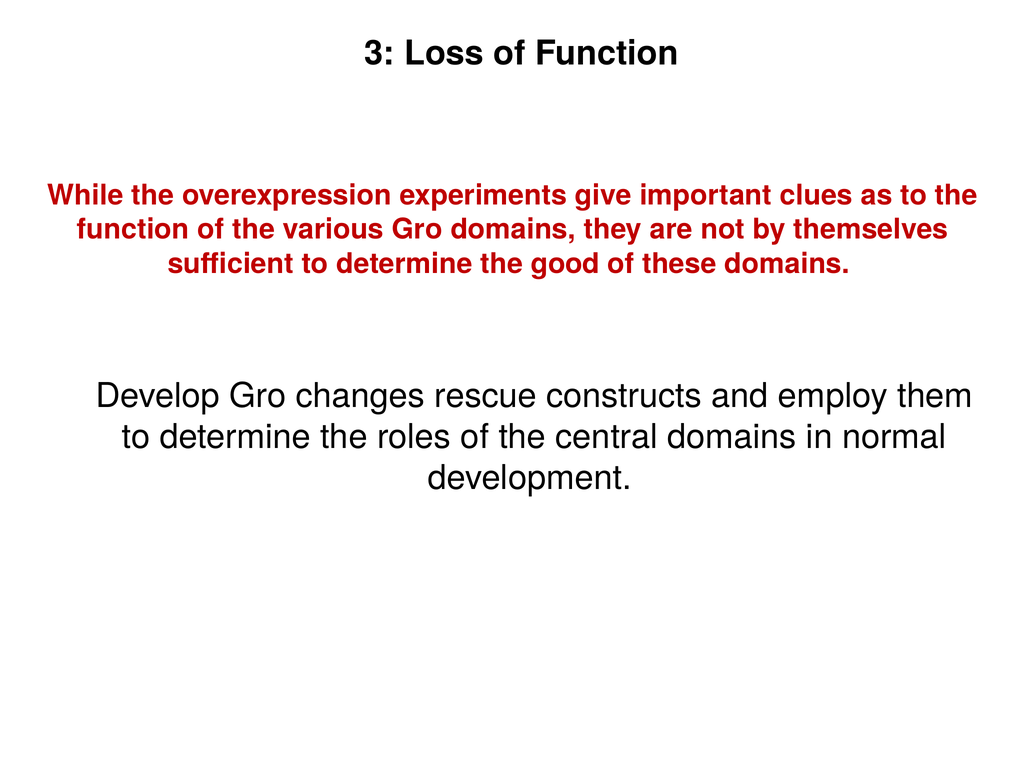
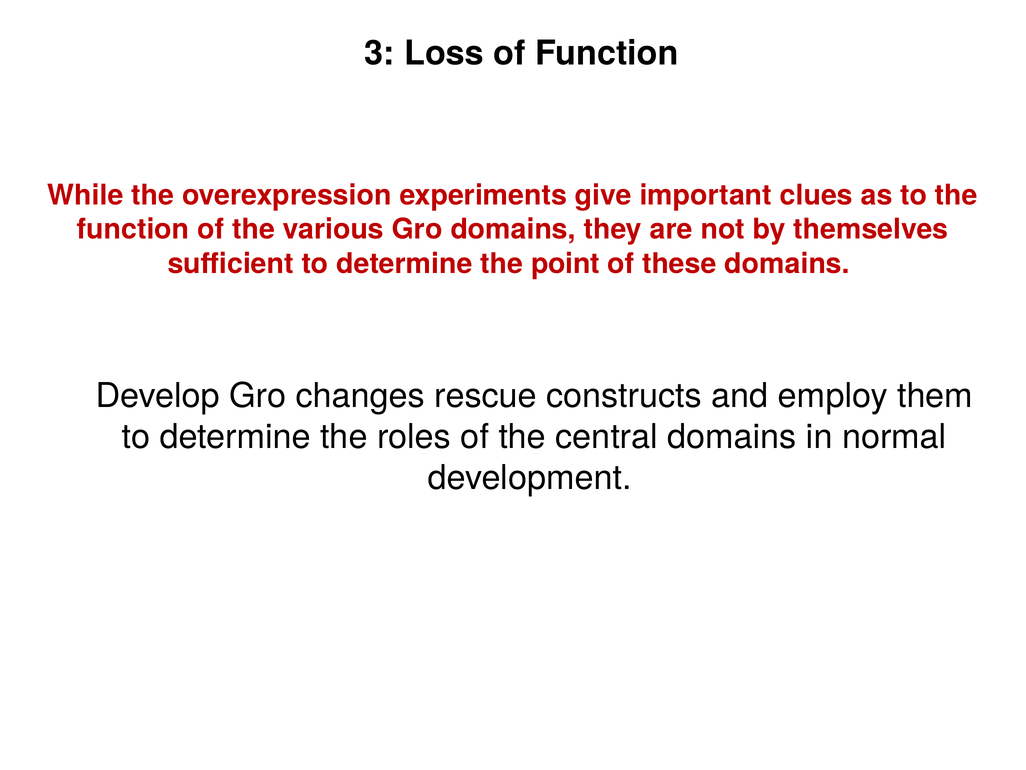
good: good -> point (565, 264)
